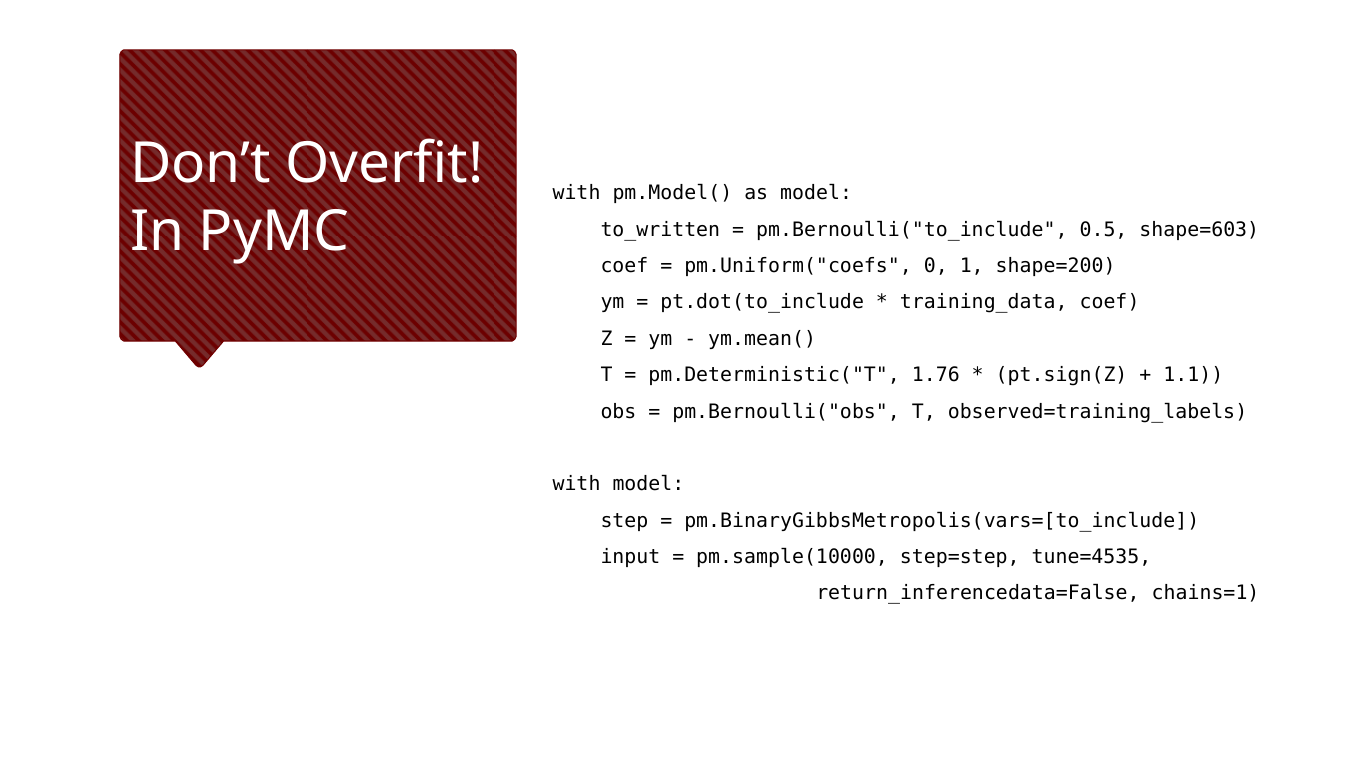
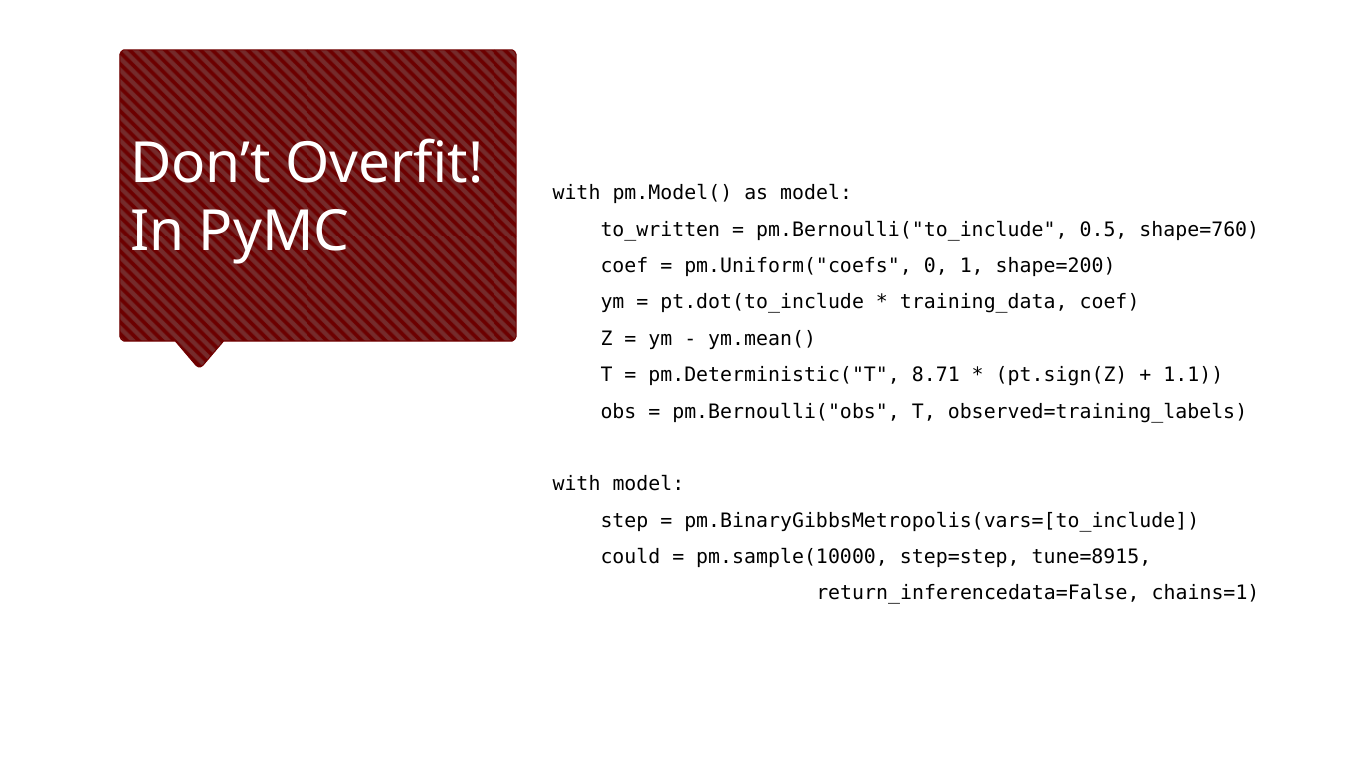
shape=603: shape=603 -> shape=760 (1199, 230)
1.76: 1.76 -> 8.71 (936, 375)
input: input -> could (630, 557)
tune=4535: tune=4535 -> tune=8915 (1091, 557)
